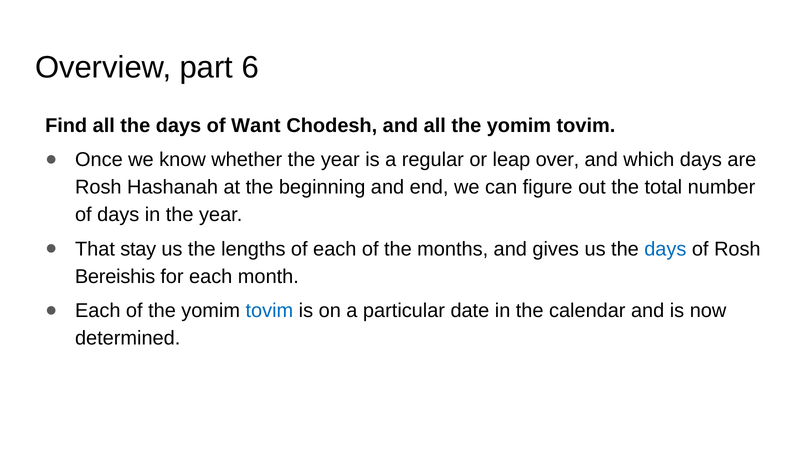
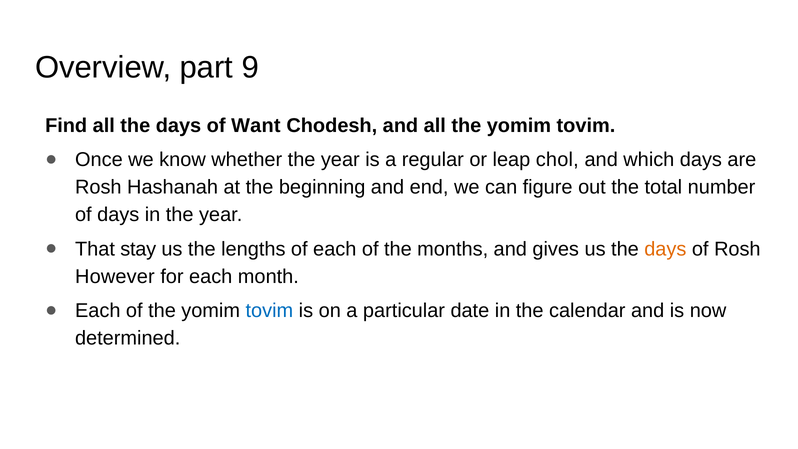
6: 6 -> 9 (250, 68)
over: over -> chol (557, 160)
days colour: blue -> orange (665, 249)
Bereishis: Bereishis -> However (115, 276)
